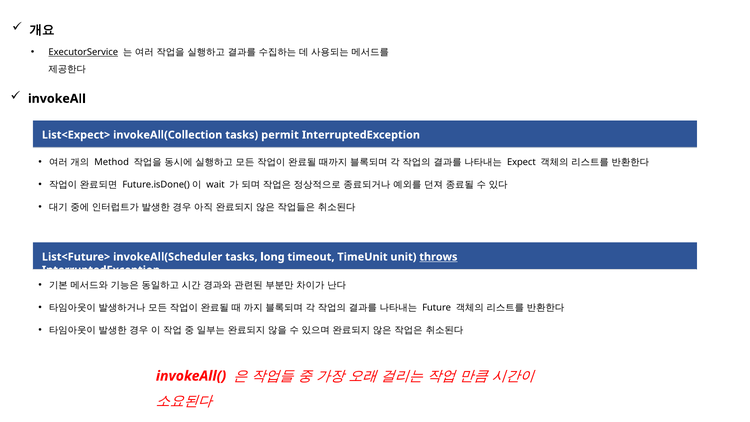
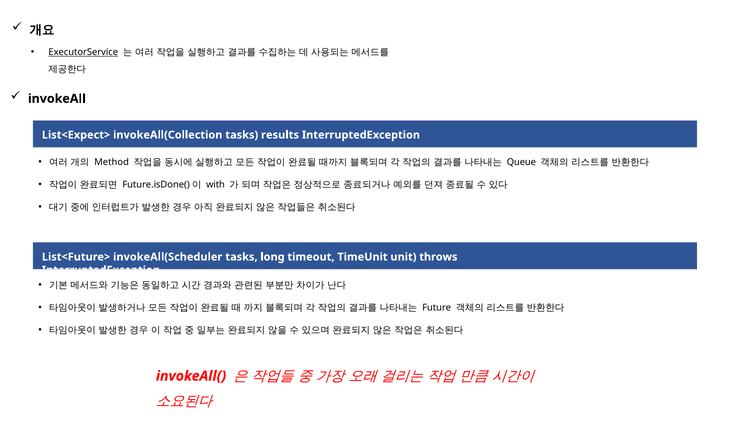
permit: permit -> results (280, 135)
Expect: Expect -> Queue (521, 162)
wait: wait -> with (216, 185)
throws underline: present -> none (438, 257)
